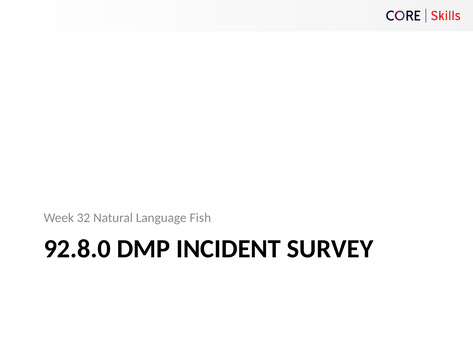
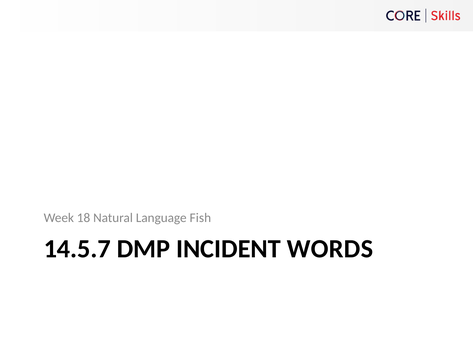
32: 32 -> 18 (84, 218)
92.8.0: 92.8.0 -> 14.5.7 (77, 249)
SURVEY: SURVEY -> WORDS (330, 249)
